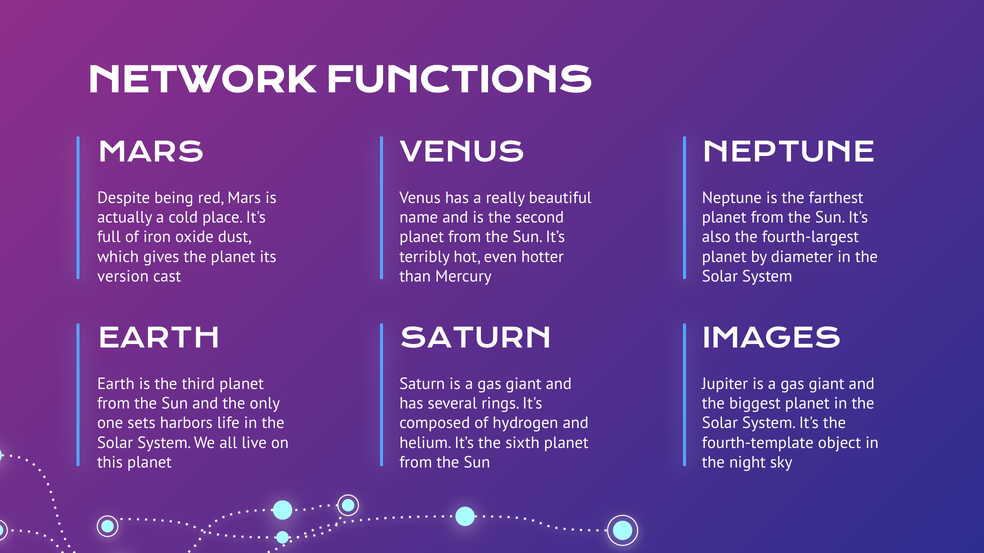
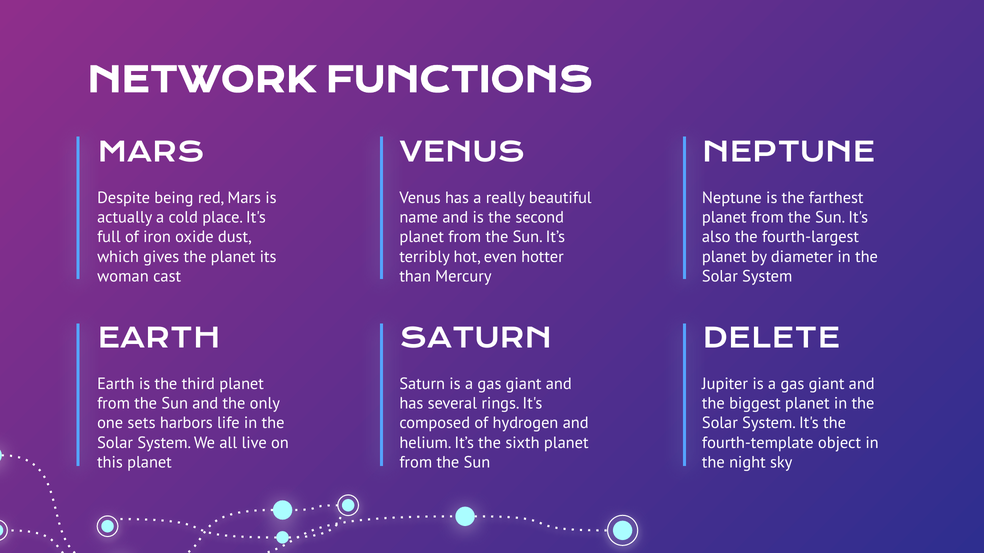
version: version -> woman (123, 277)
IMAGES: IMAGES -> DELETE (772, 339)
